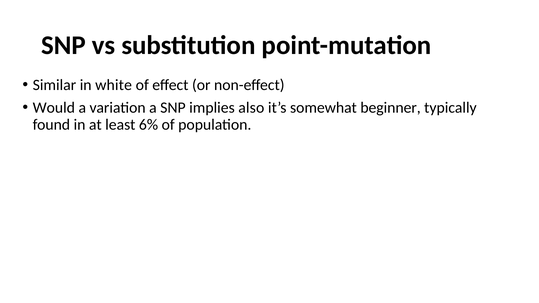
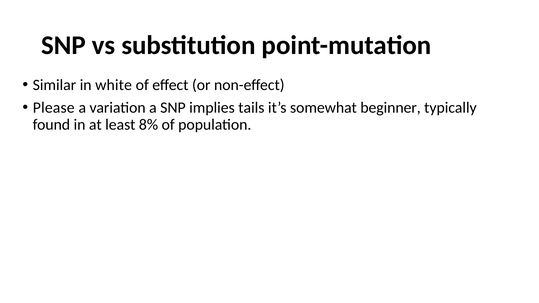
Would: Would -> Please (54, 108)
also: also -> tails (251, 108)
6%: 6% -> 8% (148, 125)
